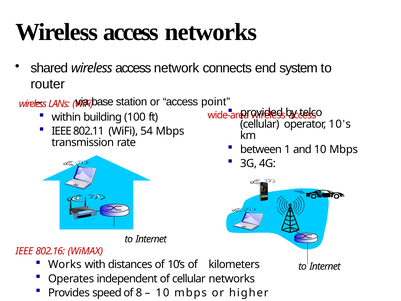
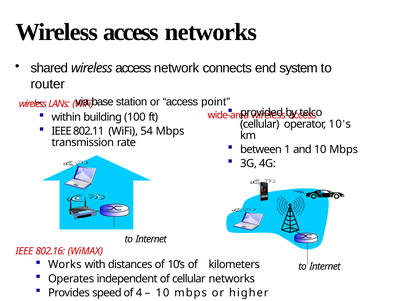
8: 8 -> 4 (139, 292)
